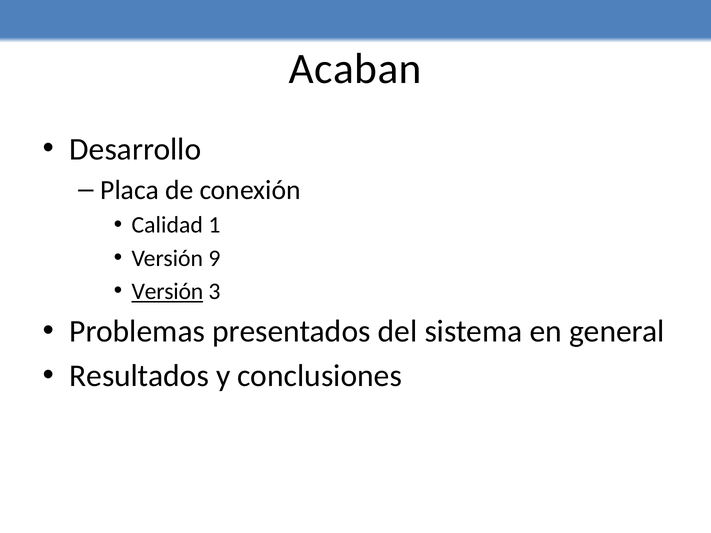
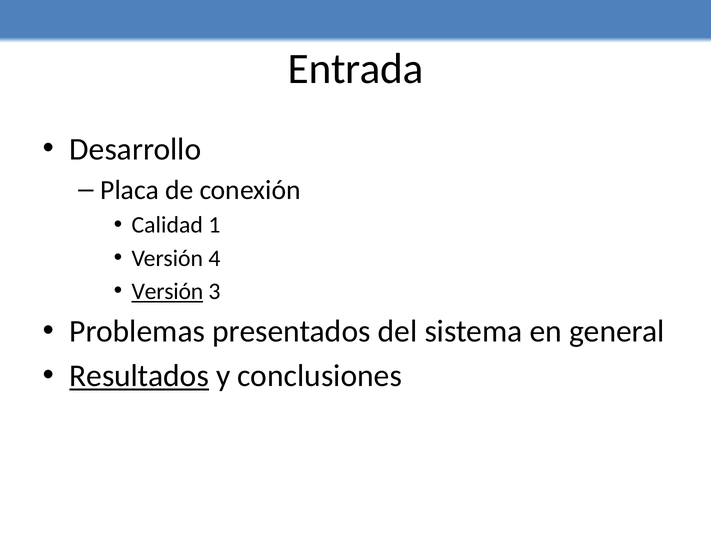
Acaban: Acaban -> Entrada (356, 69)
9: 9 -> 4 (214, 258)
Resultados underline: none -> present (139, 376)
